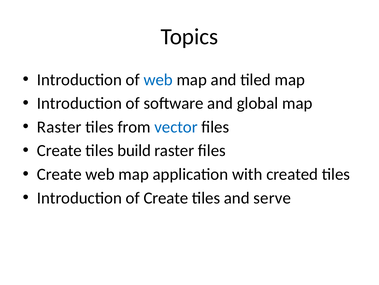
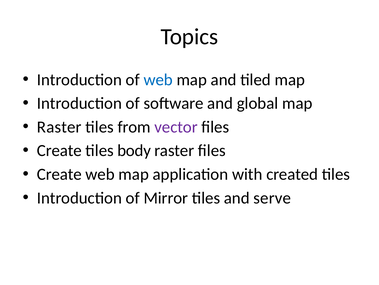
vector colour: blue -> purple (176, 127)
build: build -> body (134, 150)
of Create: Create -> Mirror (166, 197)
